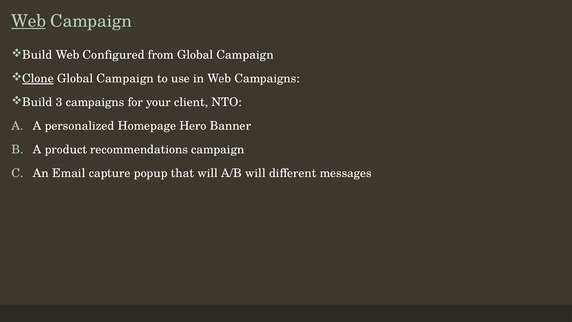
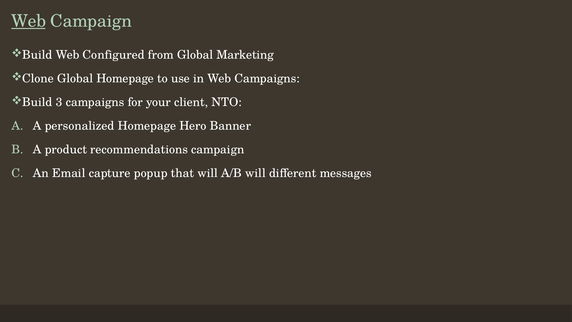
from Global Campaign: Campaign -> Marketing (245, 55)
Clone underline: present -> none (38, 79)
Campaign: Campaign -> Homepage (125, 79)
